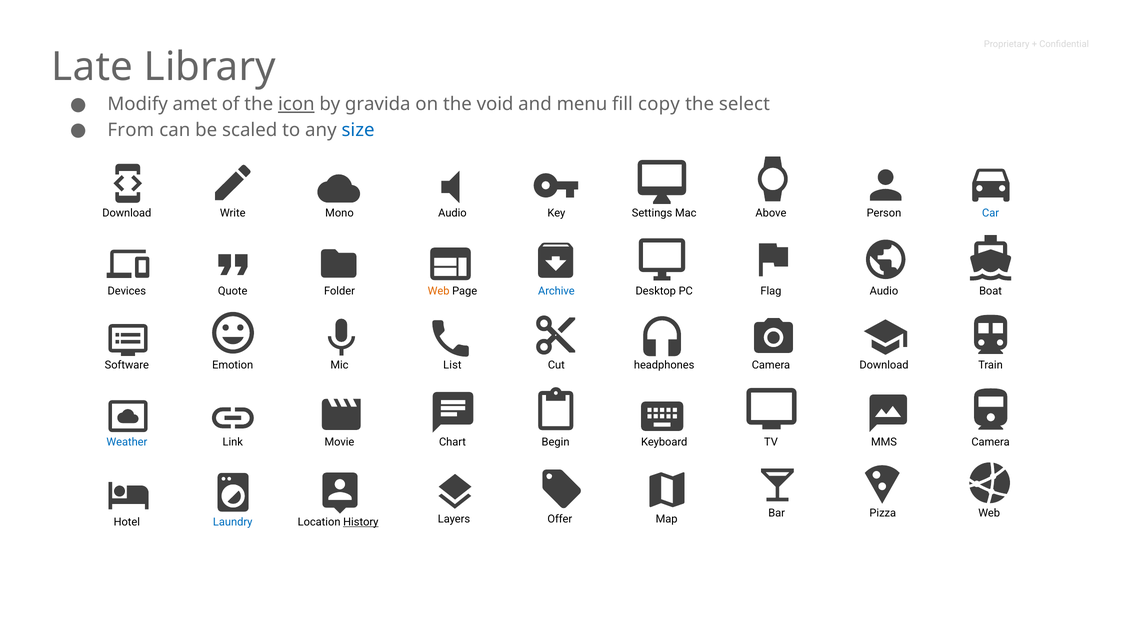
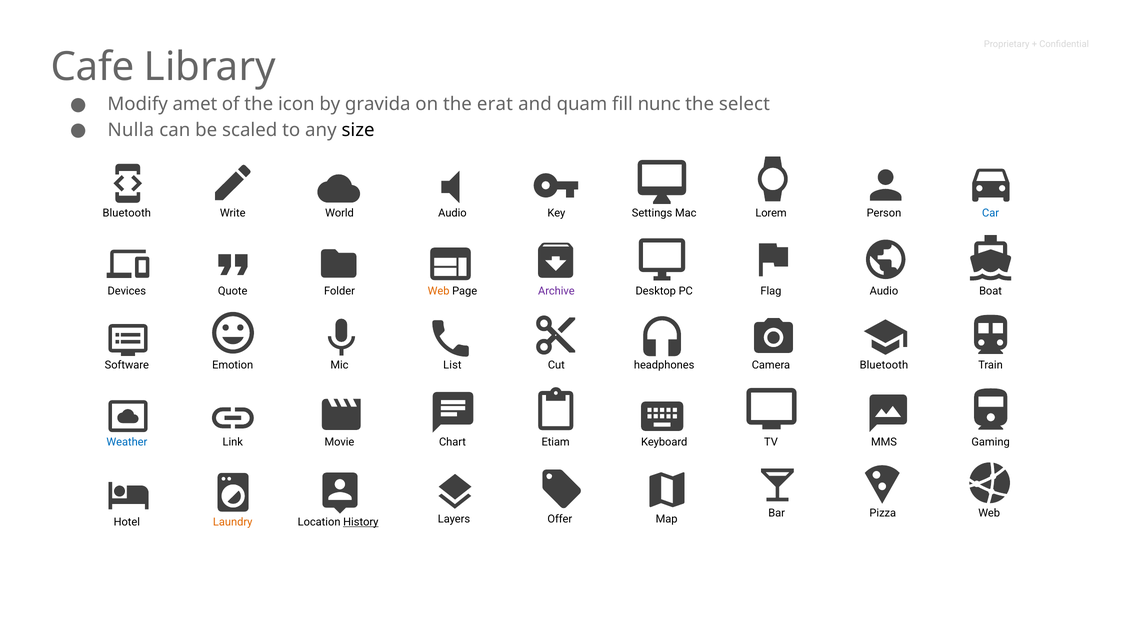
Late: Late -> Cafe (93, 67)
icon underline: present -> none (296, 104)
void: void -> erat (495, 104)
menu: menu -> quam (582, 104)
copy: copy -> nunc (659, 104)
From: From -> Nulla (131, 130)
size colour: blue -> black (358, 130)
Download: Download -> Bluetooth (127, 213)
Mono: Mono -> World (339, 213)
Mac Above: Above -> Lorem (771, 213)
Archive colour: blue -> purple (556, 291)
Camera Download: Download -> Bluetooth (884, 365)
Begin: Begin -> Etiam (556, 443)
MMS Camera: Camera -> Gaming (991, 443)
Laundry colour: blue -> orange (233, 523)
